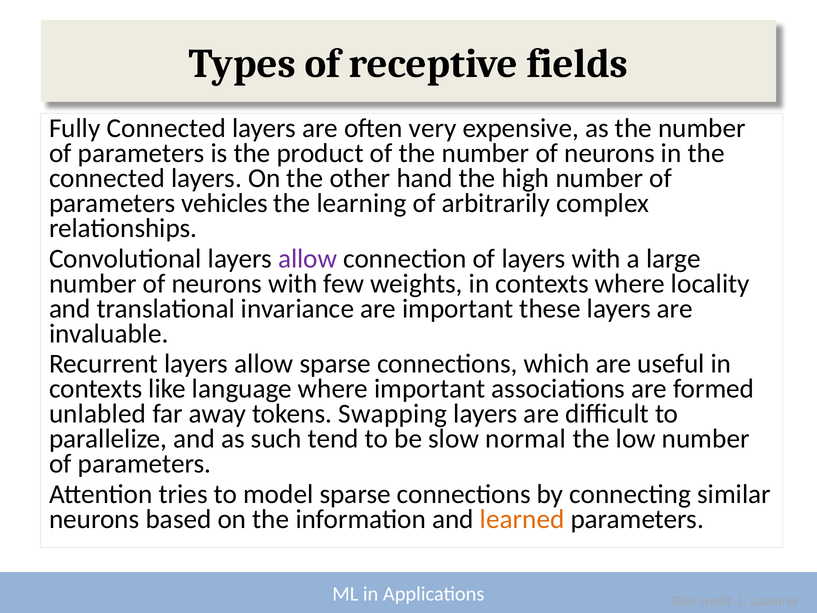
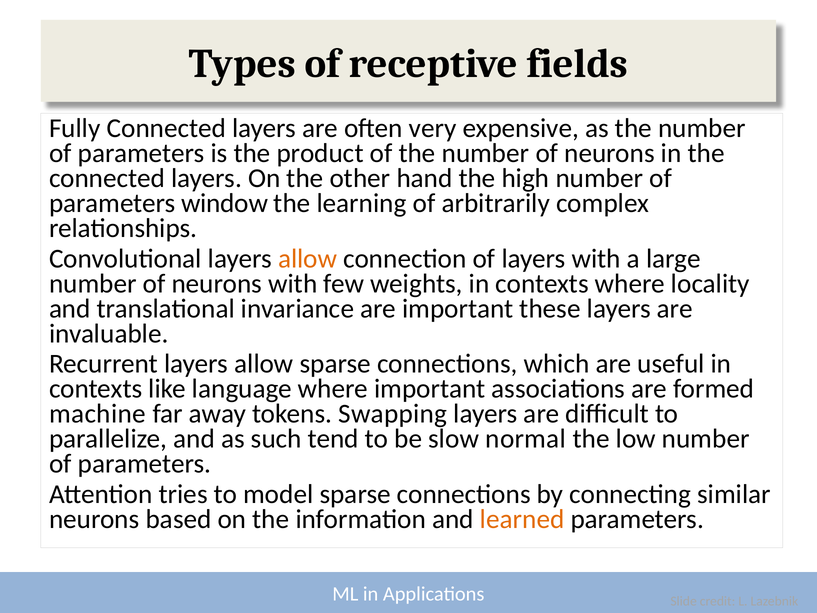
vehicles: vehicles -> window (225, 203)
allow colour: purple -> orange (308, 258)
unlabled: unlabled -> machine (98, 414)
